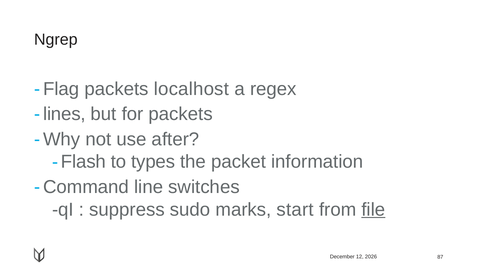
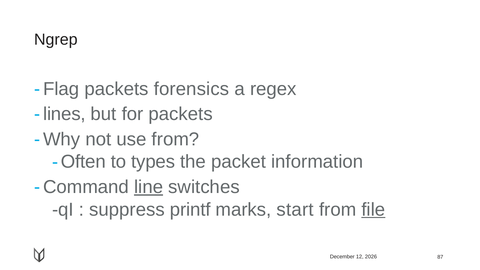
localhost: localhost -> forensics (191, 89)
use after: after -> from (175, 139)
Flash: Flash -> Often (83, 162)
line underline: none -> present (149, 187)
sudo: sudo -> printf (190, 210)
